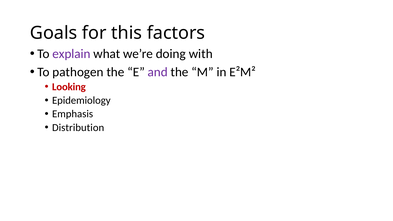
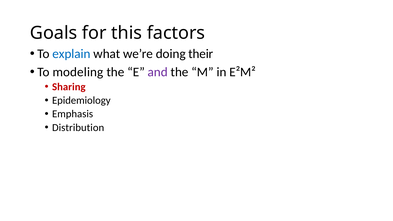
explain colour: purple -> blue (71, 54)
with: with -> their (201, 54)
pathogen: pathogen -> modeling (78, 72)
Looking: Looking -> Sharing (69, 87)
